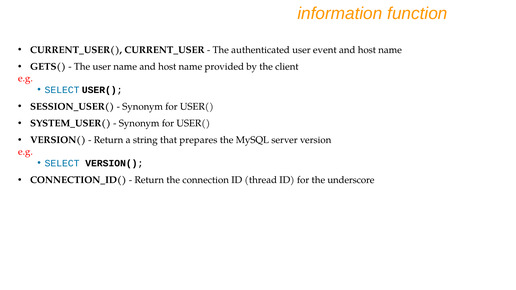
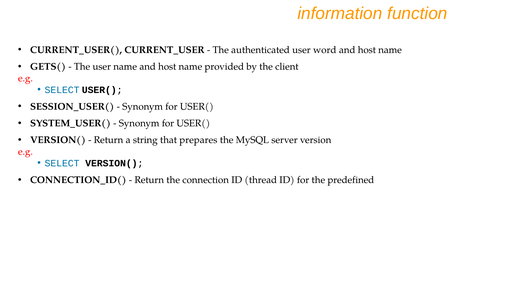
event: event -> word (325, 50)
underscore: underscore -> predefined (351, 180)
